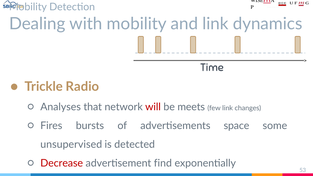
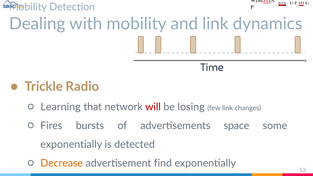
Analyses: Analyses -> Learning (61, 107)
meets: meets -> losing (191, 107)
unsupervised: unsupervised -> exponentially (71, 144)
Decrease colour: red -> orange (62, 163)
